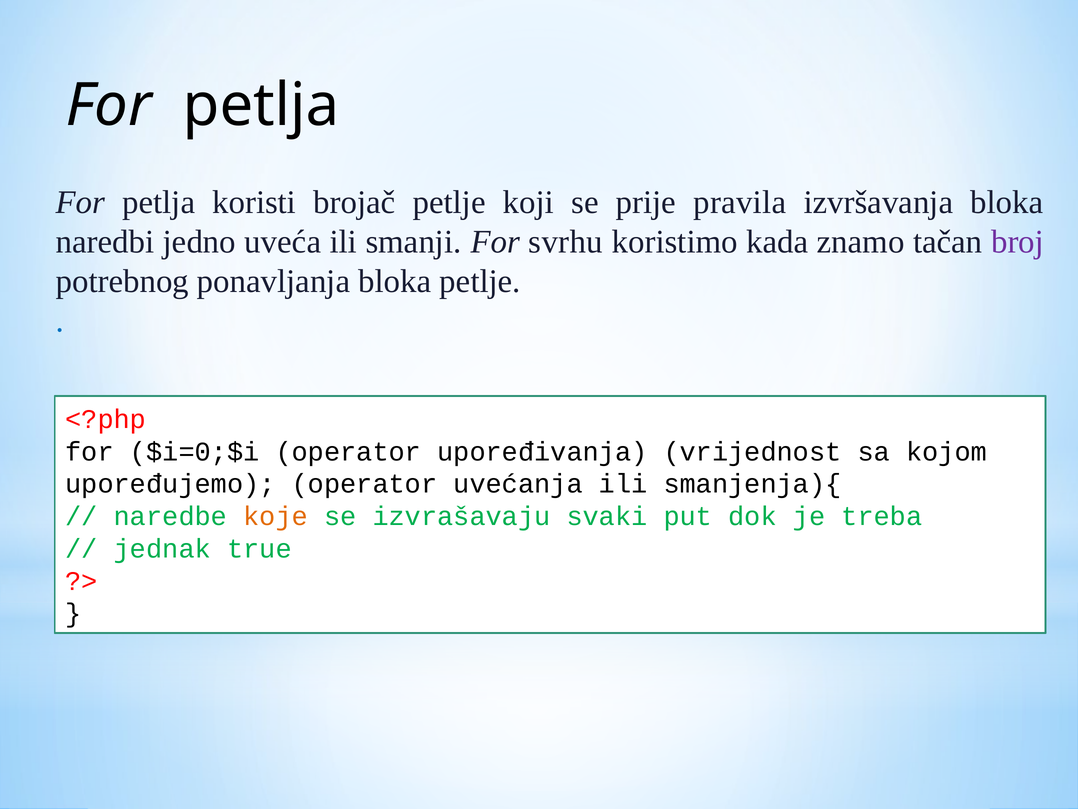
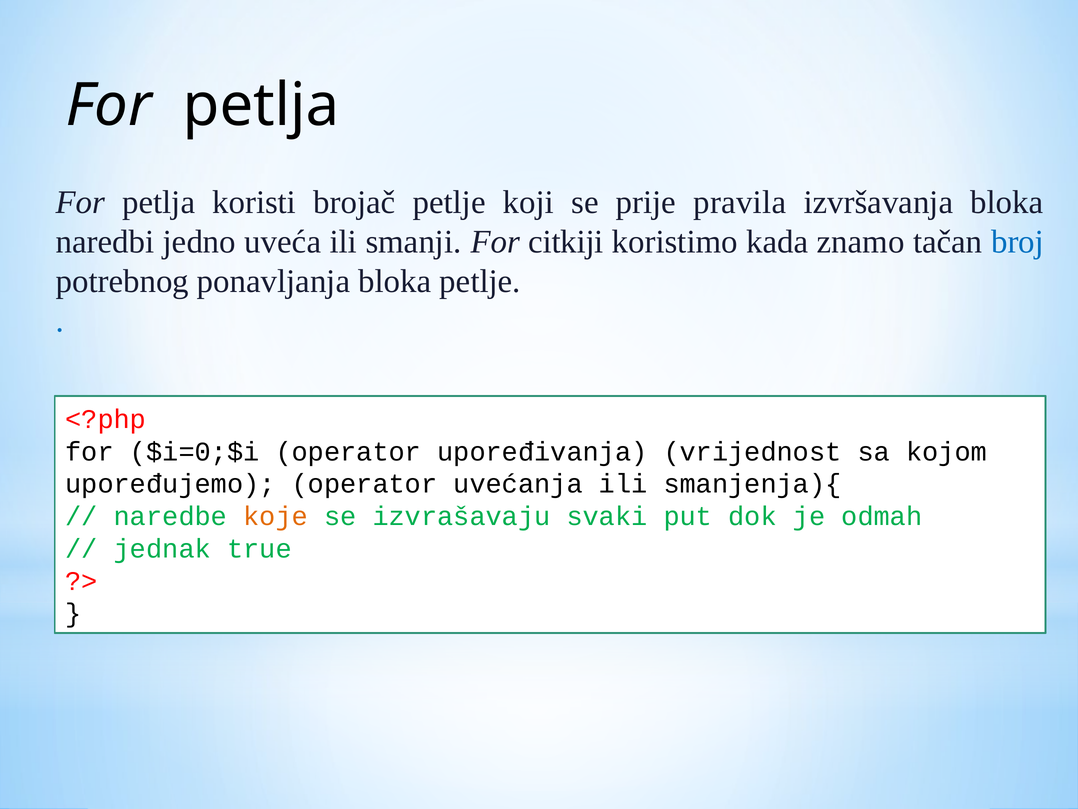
svrhu: svrhu -> citkiji (566, 242)
broj colour: purple -> blue (1018, 242)
treba: treba -> odmah (882, 516)
